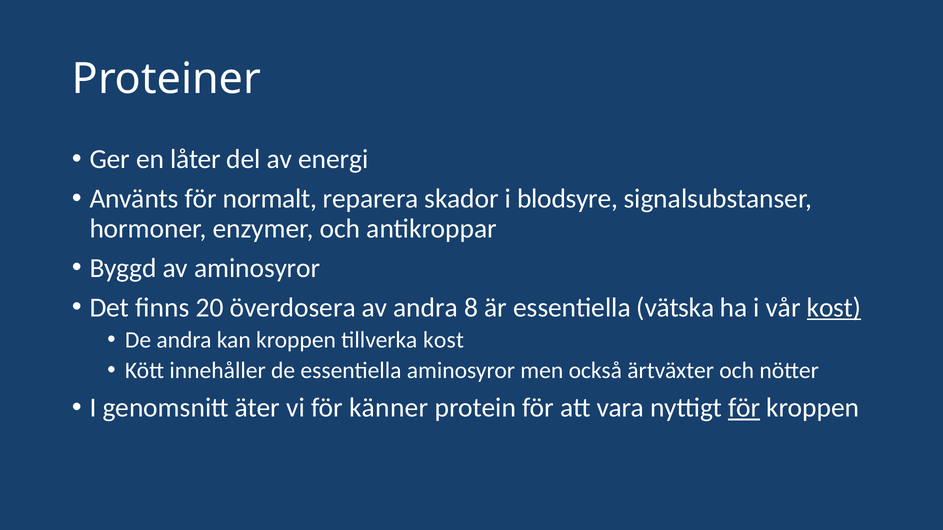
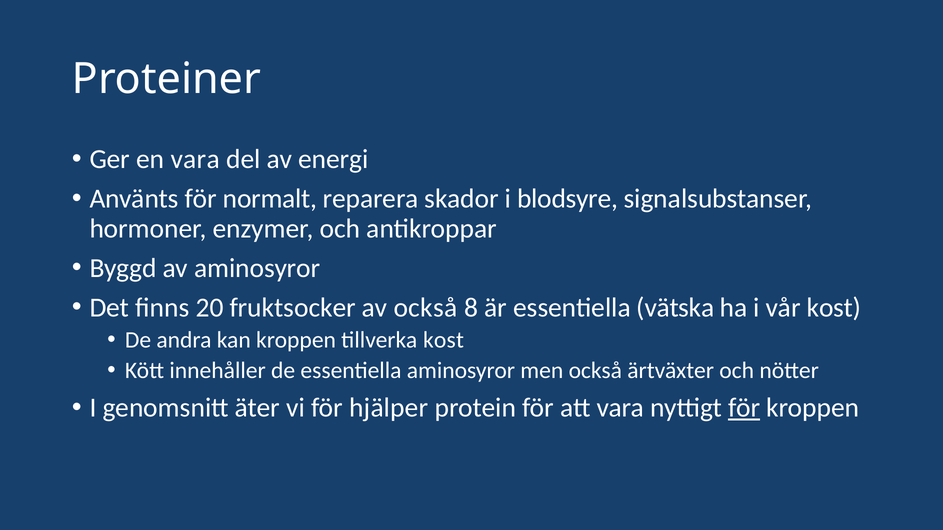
en låter: låter -> vara (195, 159)
överdosera: överdosera -> fruktsocker (293, 308)
av andra: andra -> också (425, 308)
kost underline: present -> none (834, 308)
känner: känner -> hjälper (389, 408)
